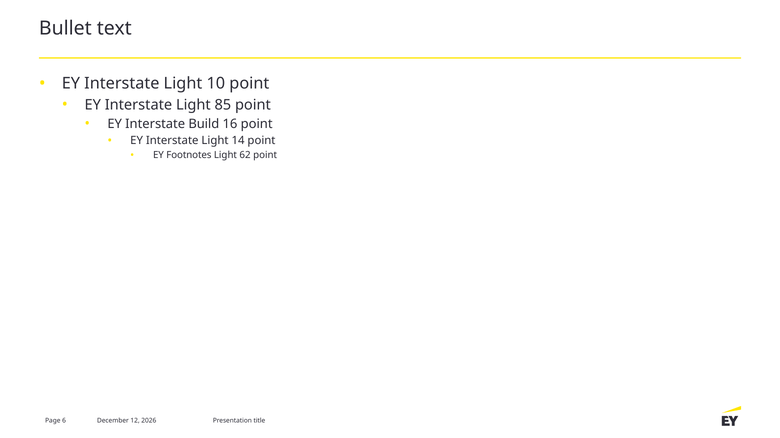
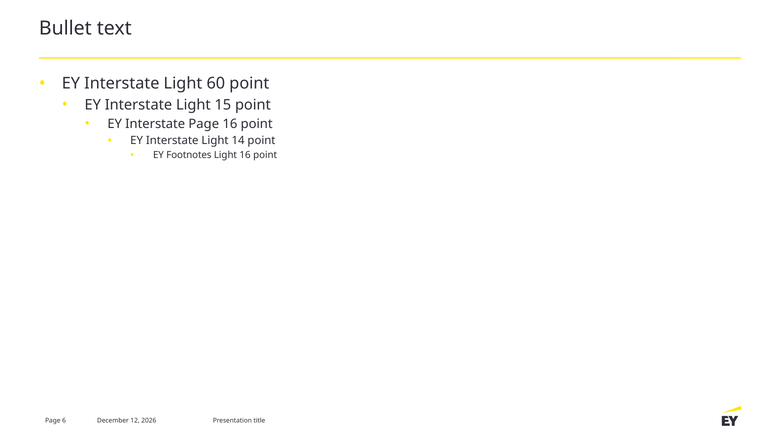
10: 10 -> 60 (216, 84)
85: 85 -> 15 (223, 105)
Interstate Build: Build -> Page (204, 124)
Light 62: 62 -> 16 (245, 155)
